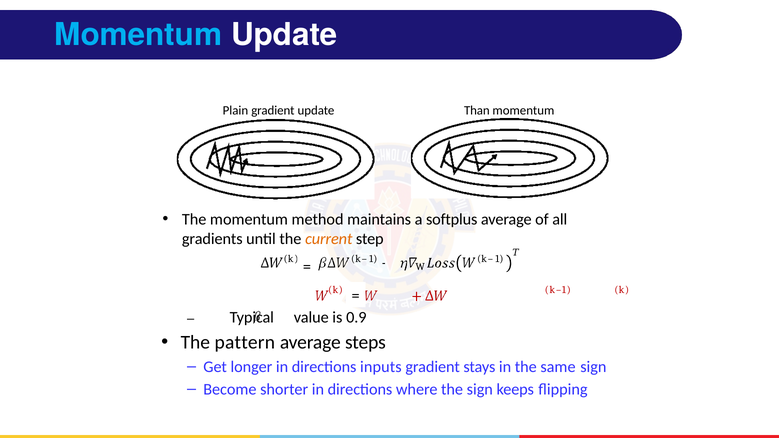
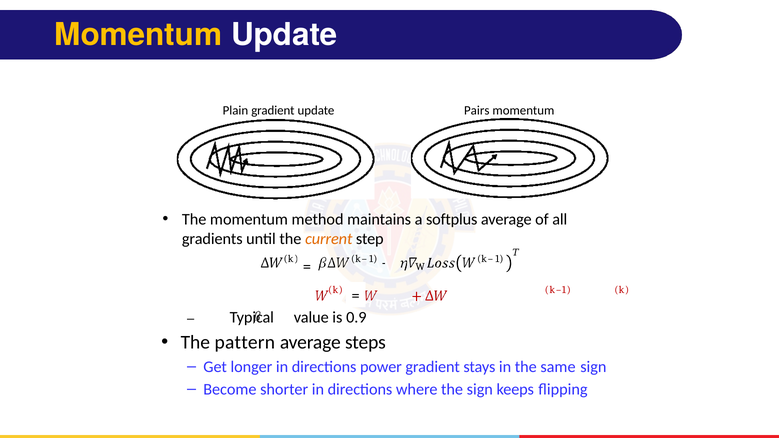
Momentum colour: light blue -> yellow (138, 35)
Than: Than -> Pairs (477, 111)
inputs: inputs -> power (381, 367)
